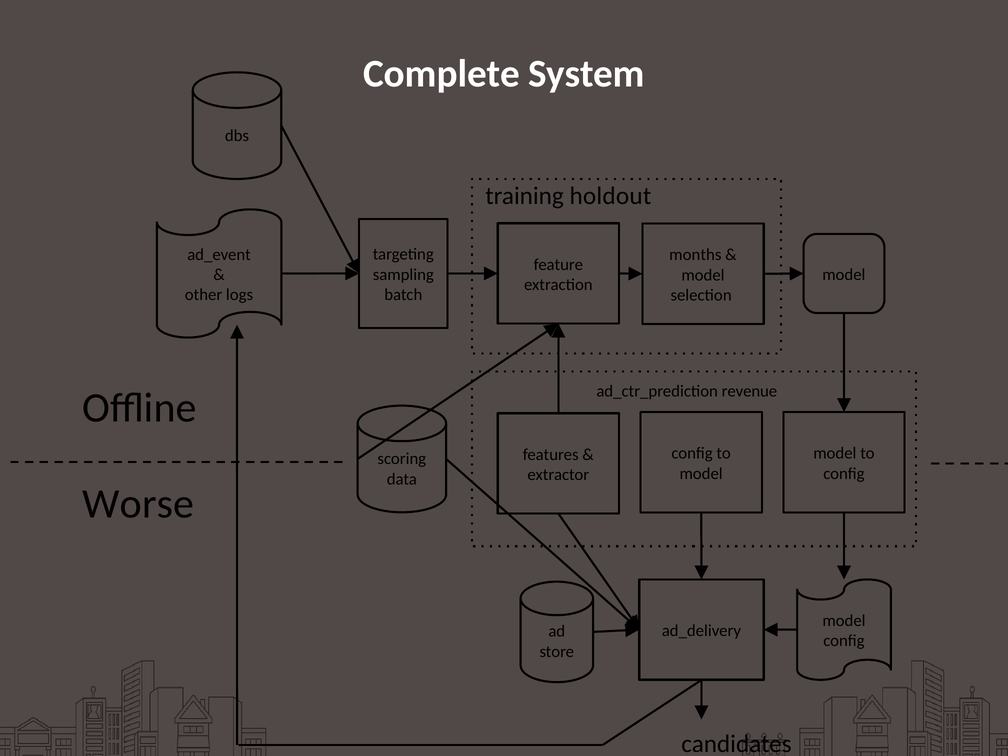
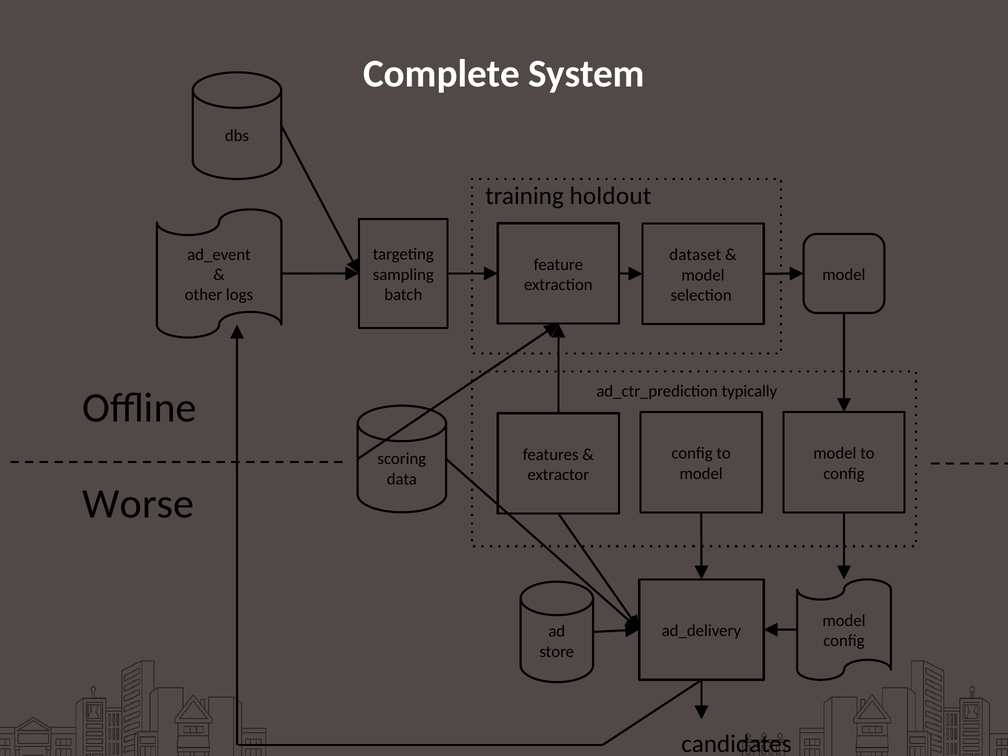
months: months -> dataset (695, 255)
revenue: revenue -> typically (749, 391)
